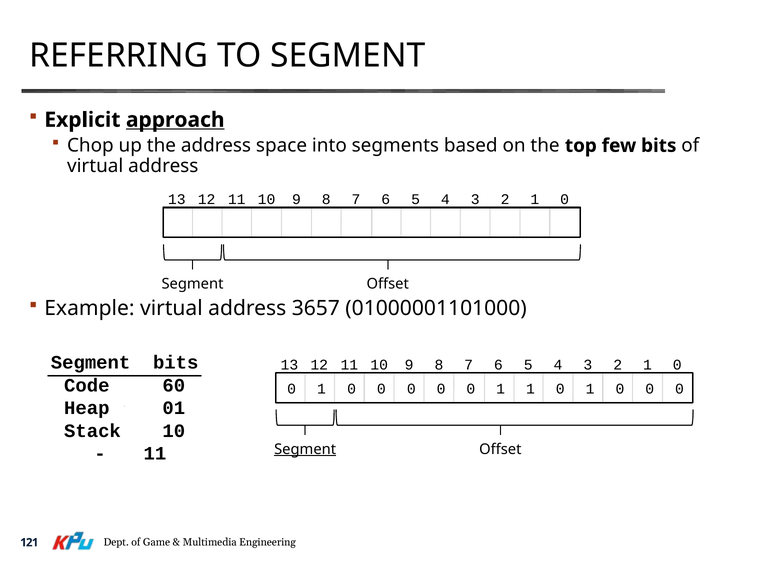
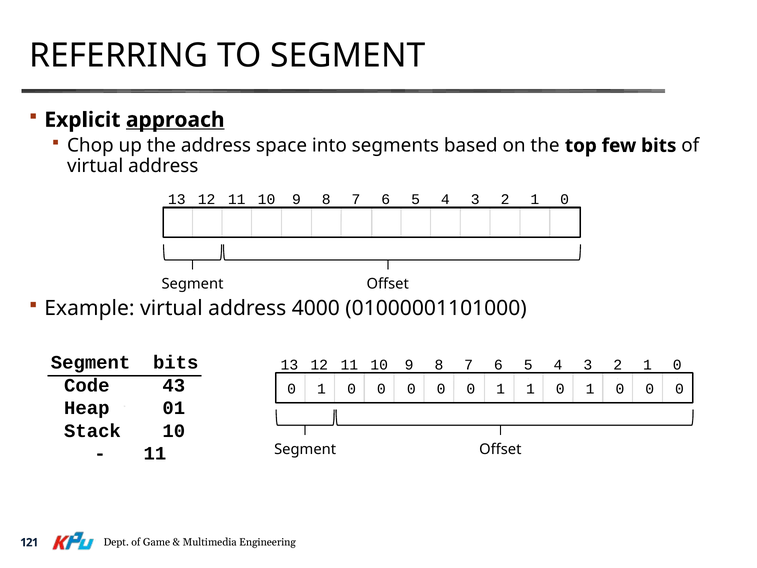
3657: 3657 -> 4000 (316, 308)
60: 60 -> 43 (174, 385)
Segment underline: present -> none (305, 449)
